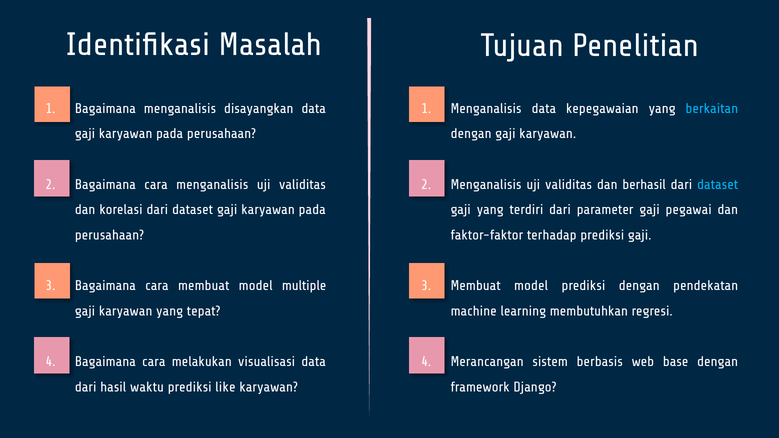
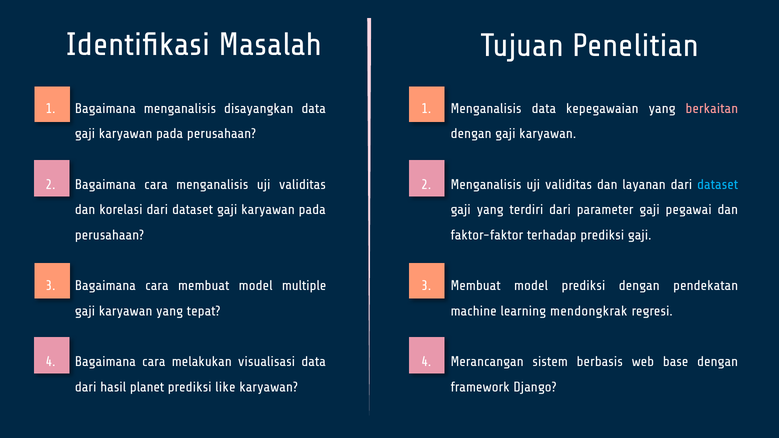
berkaitan colour: light blue -> pink (712, 108)
berhasil: berhasil -> layanan (644, 184)
membutuhkan: membutuhkan -> mendongkrak (589, 311)
waktu: waktu -> planet (147, 387)
